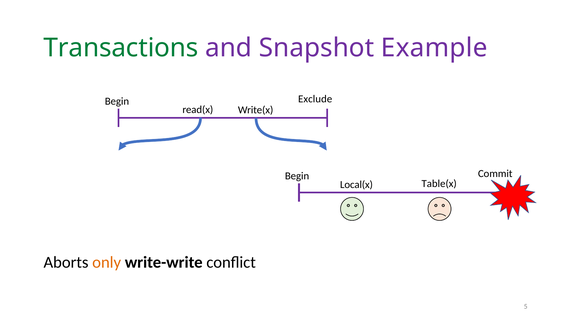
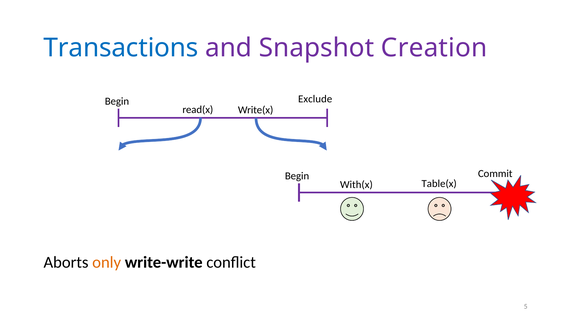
Transactions colour: green -> blue (121, 48)
Example: Example -> Creation (434, 48)
Local(x: Local(x -> With(x (356, 185)
